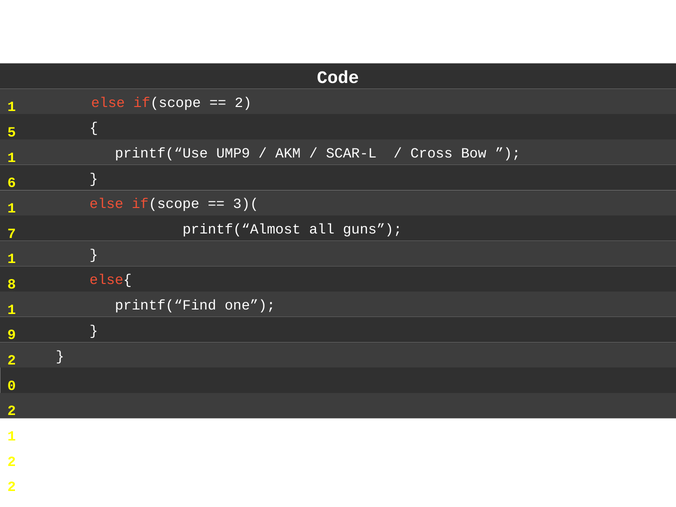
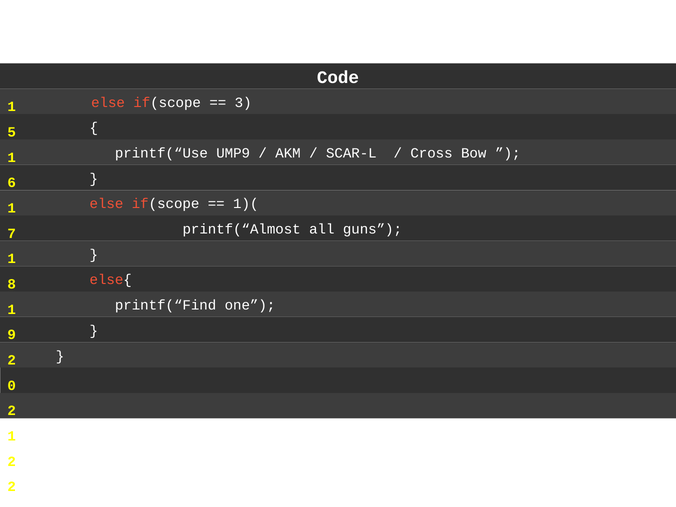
2: 2 -> 3 (243, 102)
3)(: 3)( -> 1)( (246, 204)
